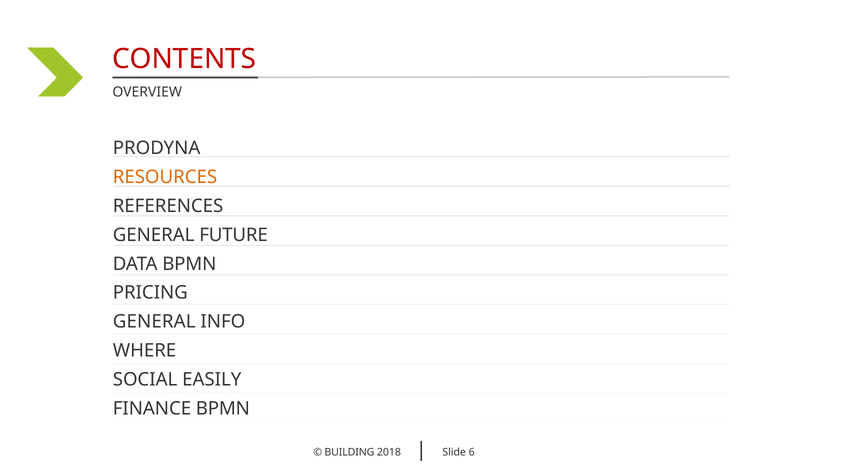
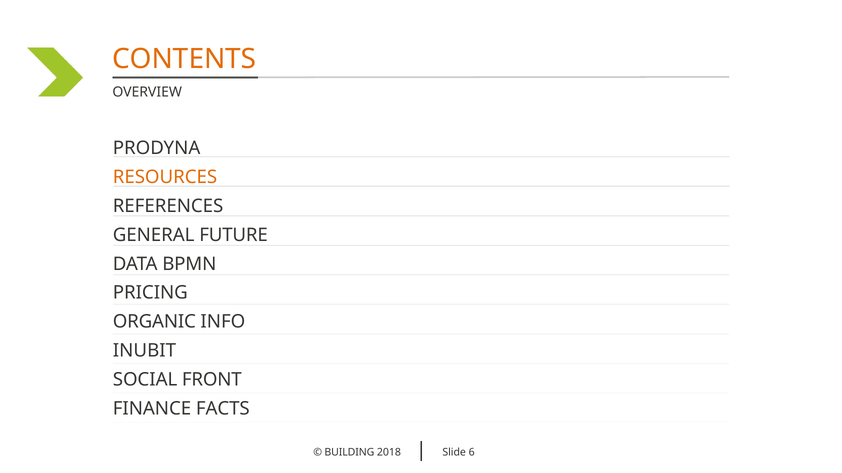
CONTENTS colour: red -> orange (184, 59)
GENERAL: GENERAL -> ORGANIC (154, 322)
WHERE: WHERE -> INUBIT (144, 351)
EASILY: EASILY -> FRONT (212, 380)
FINANCE BPMN: BPMN -> FACTS (223, 409)
